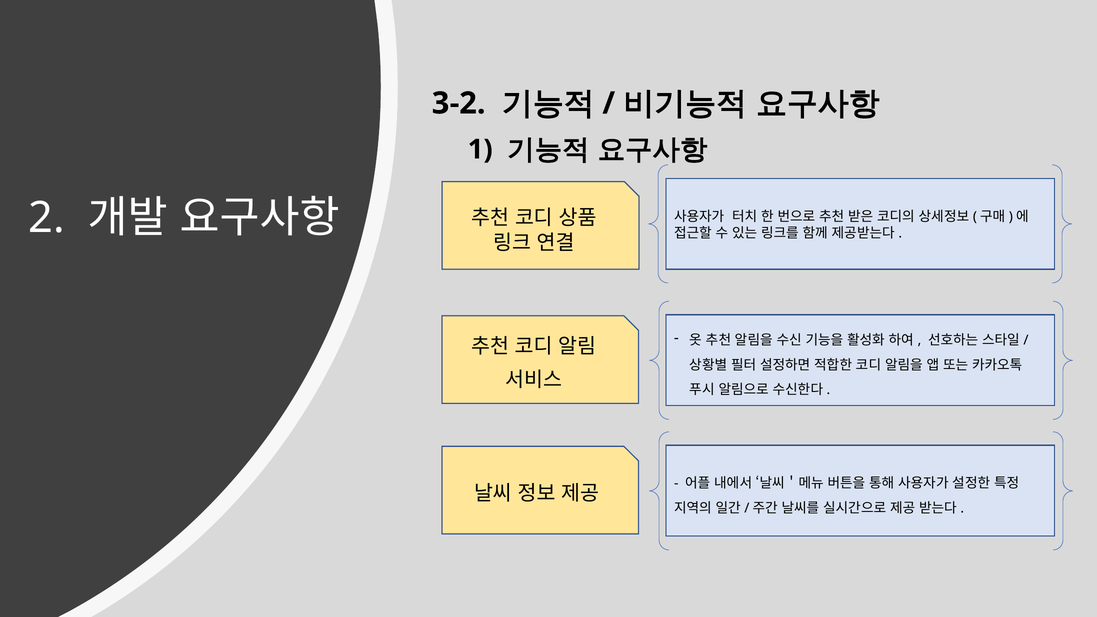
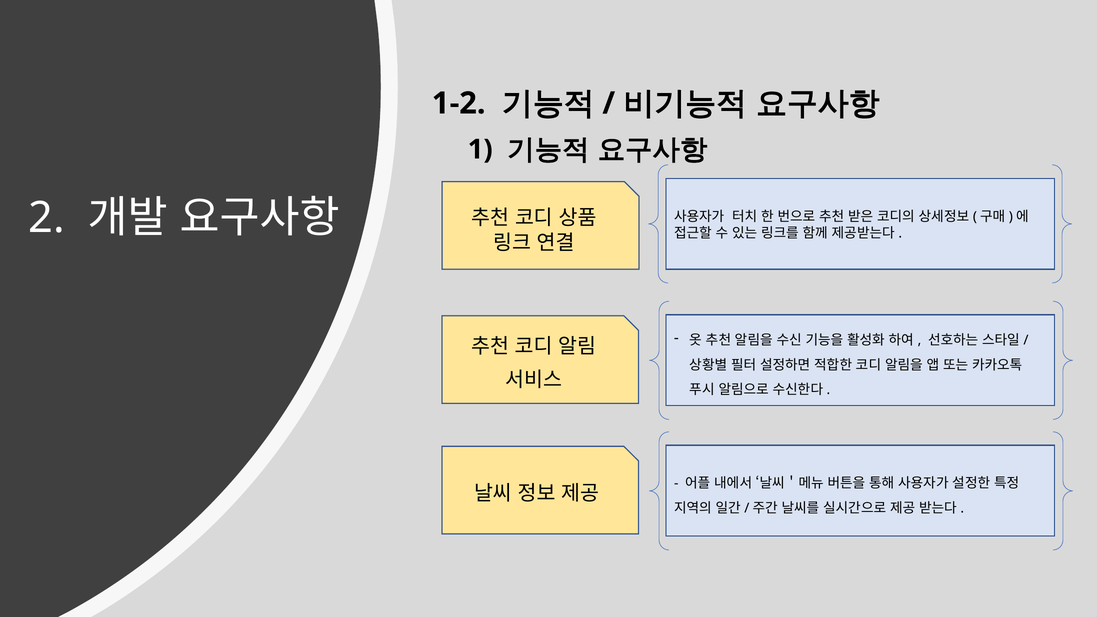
3-2: 3-2 -> 1-2 (459, 103)
